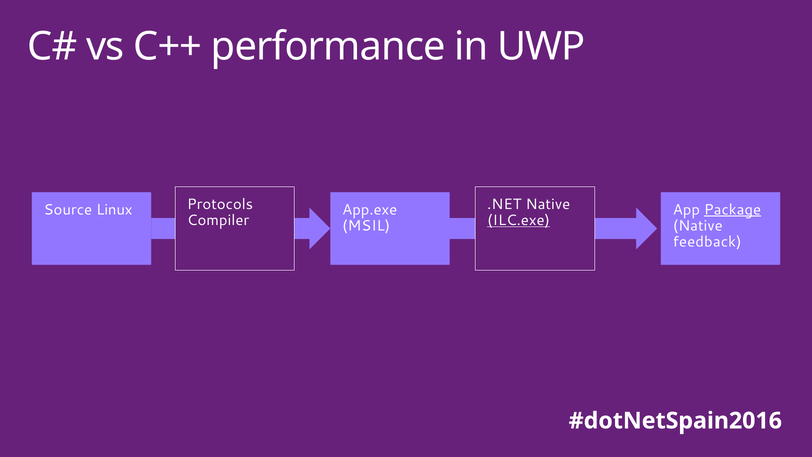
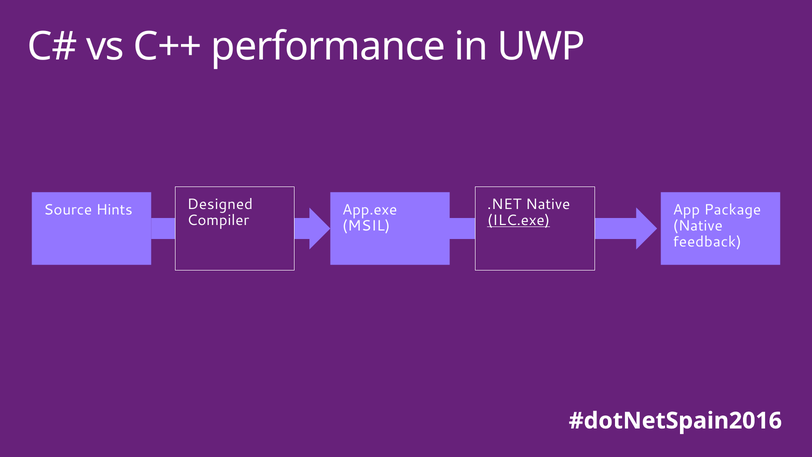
Protocols: Protocols -> Designed (220, 204)
Linux: Linux -> Hints (114, 210)
Package underline: present -> none (733, 210)
